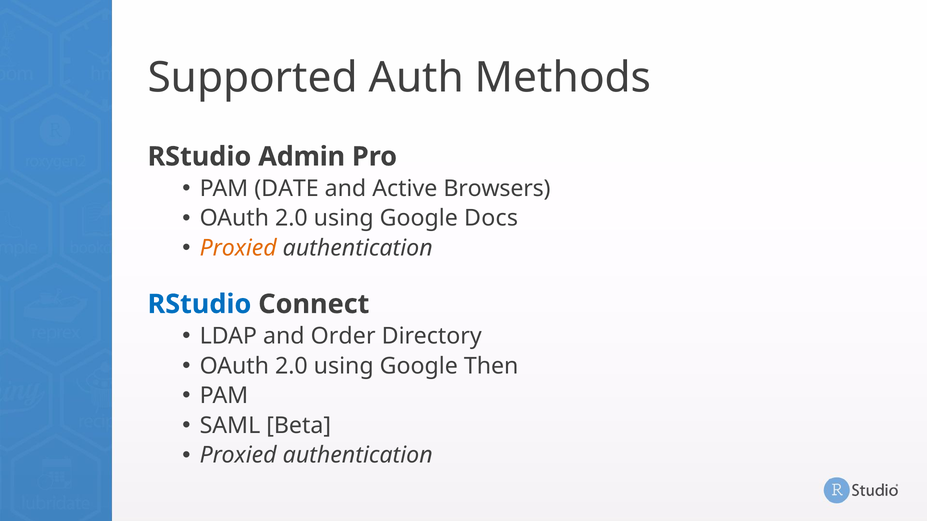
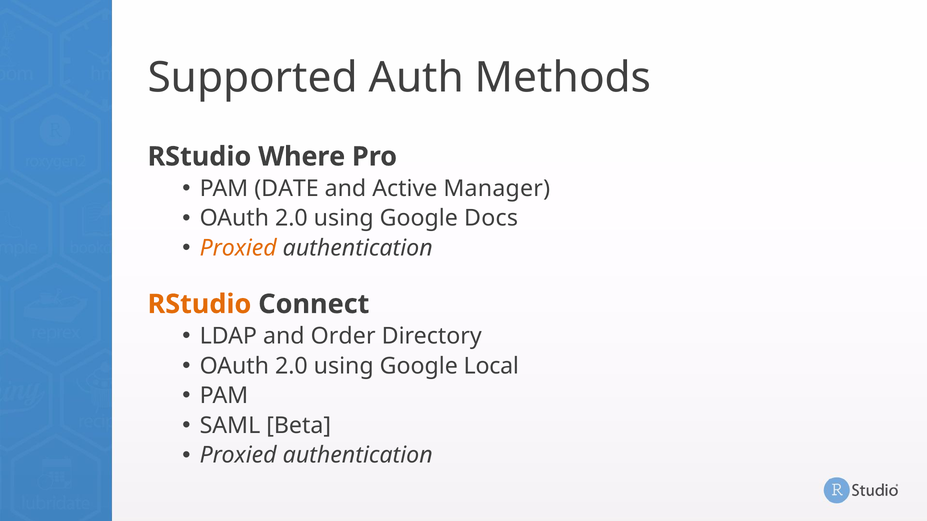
Admin: Admin -> Where (302, 157)
Browsers: Browsers -> Manager (497, 189)
RStudio colour: blue -> orange (199, 304)
Then: Then -> Local (491, 366)
